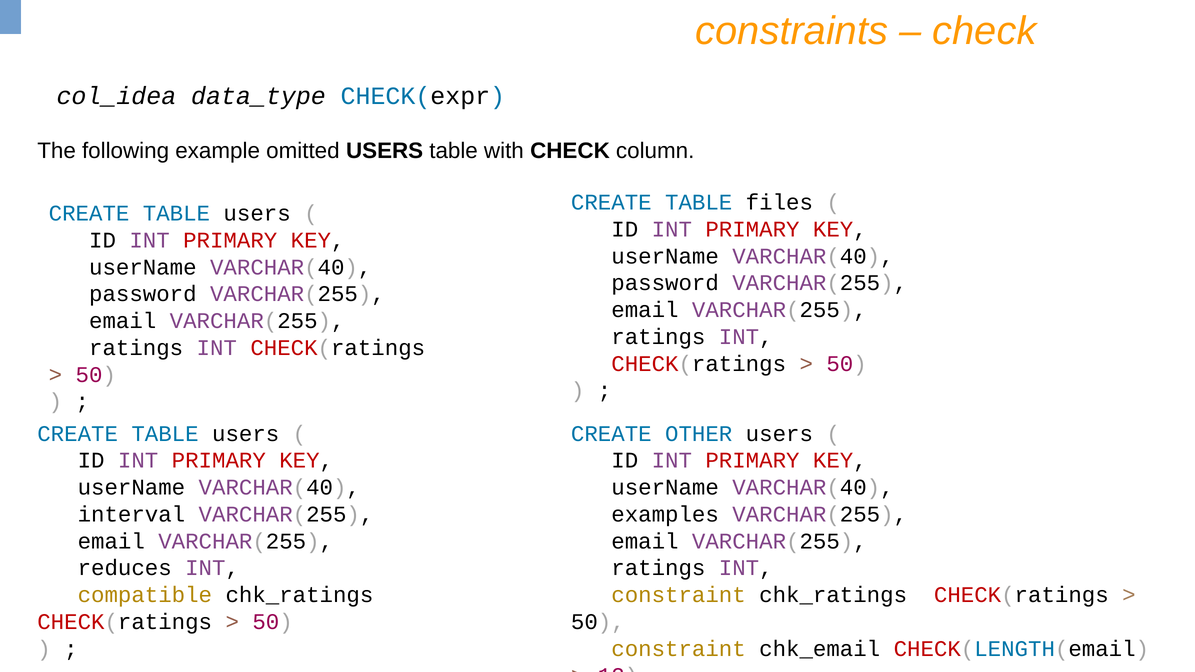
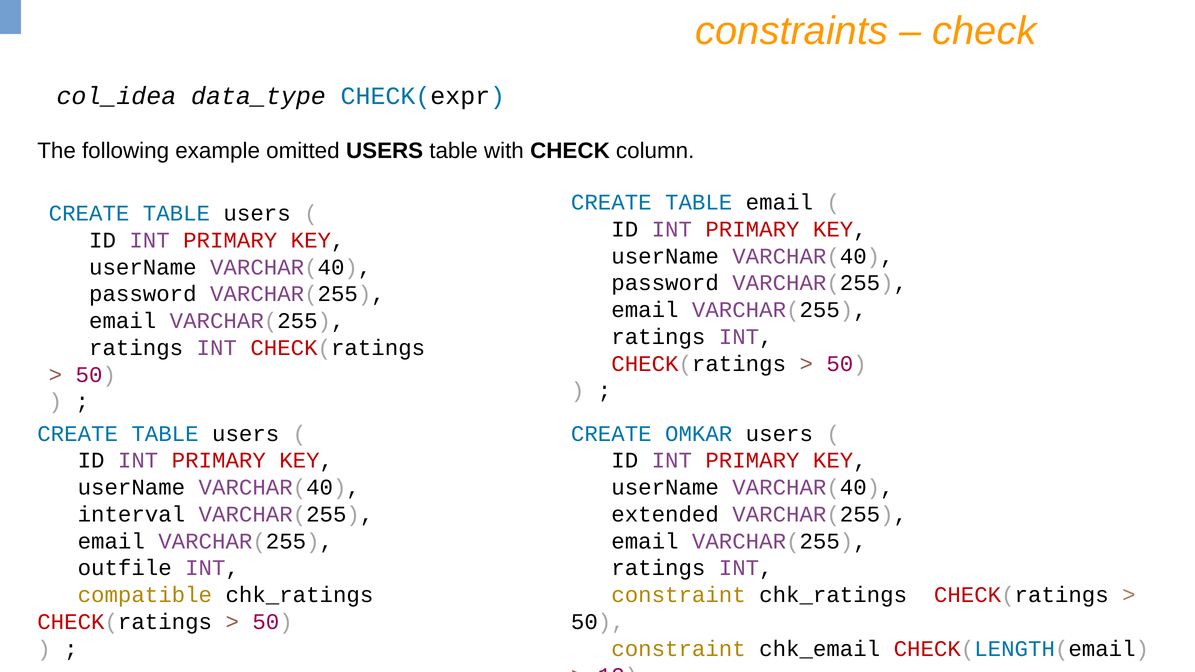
TABLE files: files -> email (779, 202)
OTHER: OTHER -> OMKAR (699, 434)
examples: examples -> extended (665, 514)
reduces: reduces -> outfile (125, 568)
